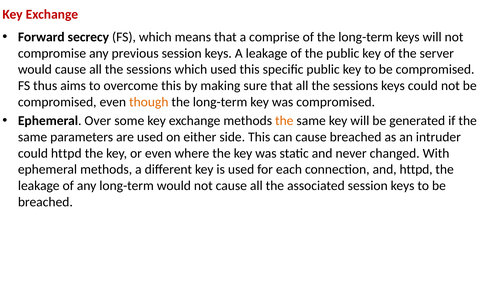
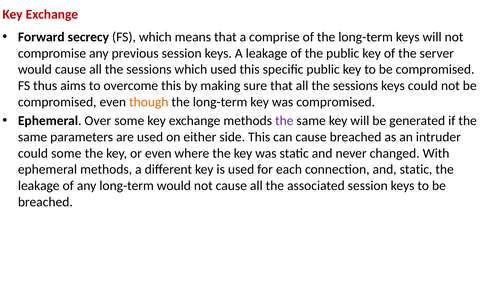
the colour: orange -> purple (284, 121)
could httpd: httpd -> some (66, 153)
and httpd: httpd -> static (416, 169)
